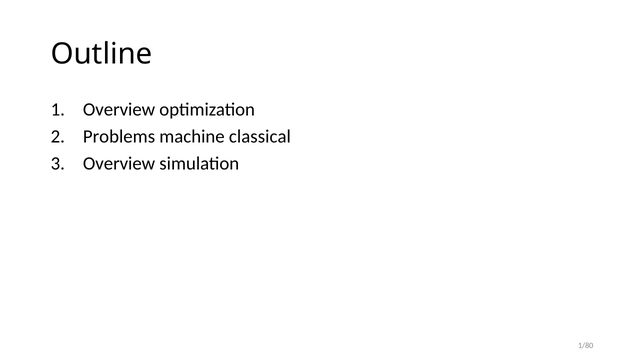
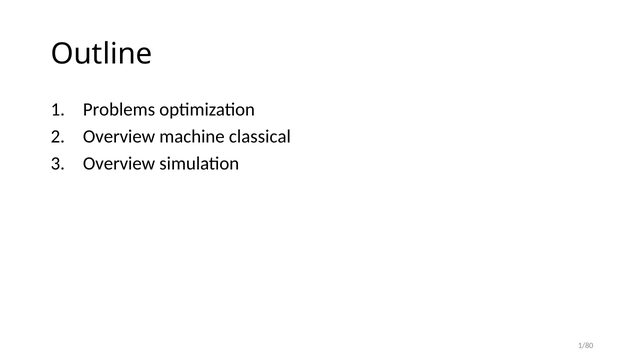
1 Overview: Overview -> Problems (119, 110)
Problems: Problems -> Overview (119, 137)
